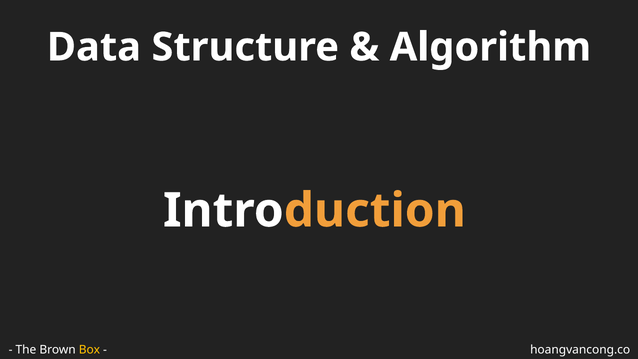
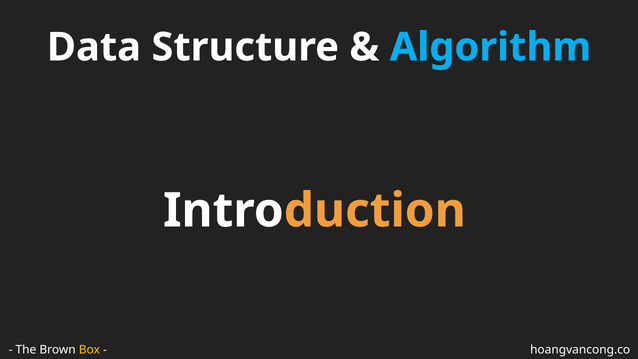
Algorithm colour: white -> light blue (490, 47)
